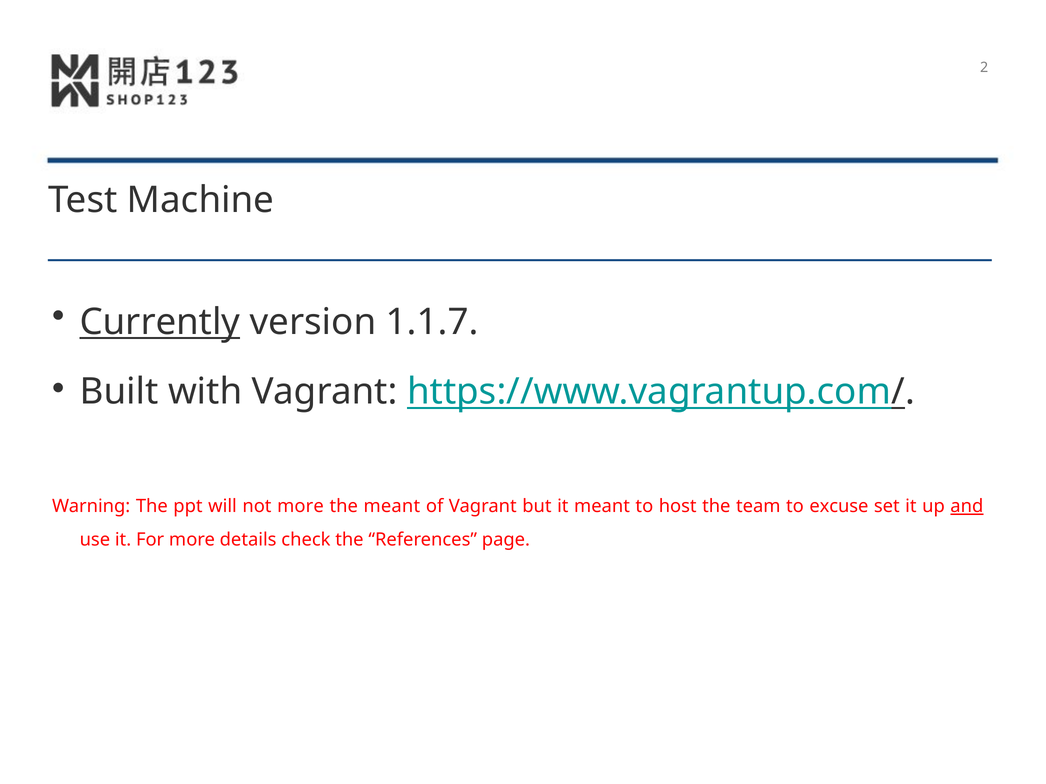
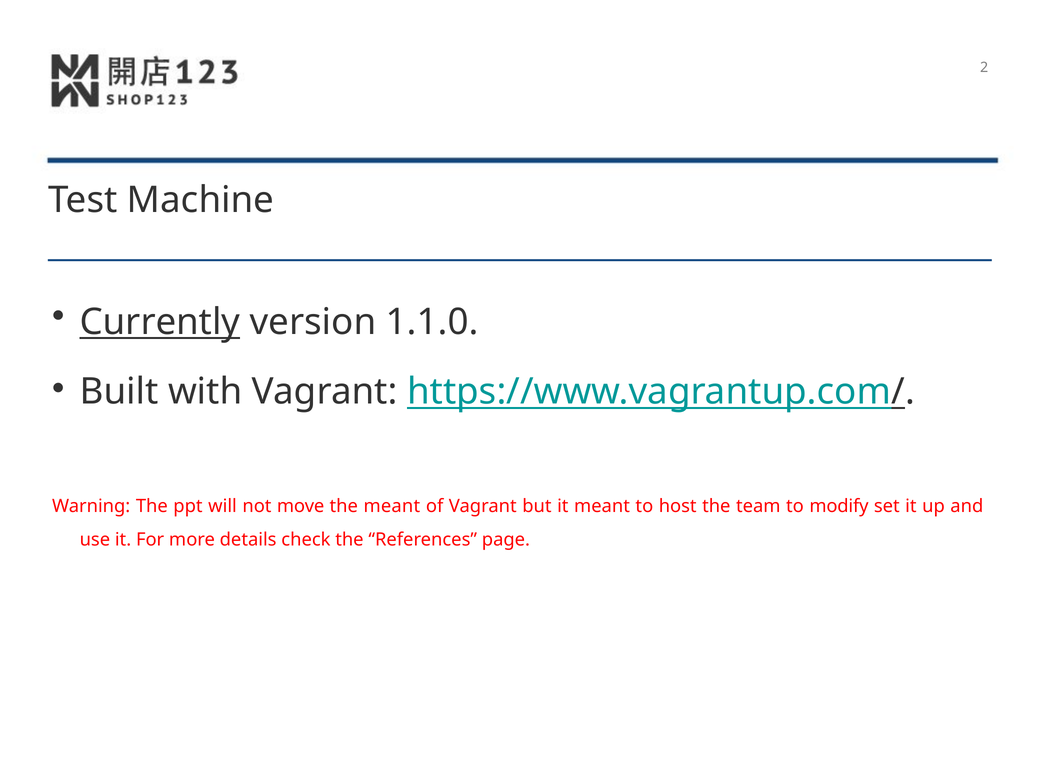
1.1.7: 1.1.7 -> 1.1.0 (432, 323)
not more: more -> move (301, 507)
excuse: excuse -> modify (839, 507)
and underline: present -> none (967, 507)
